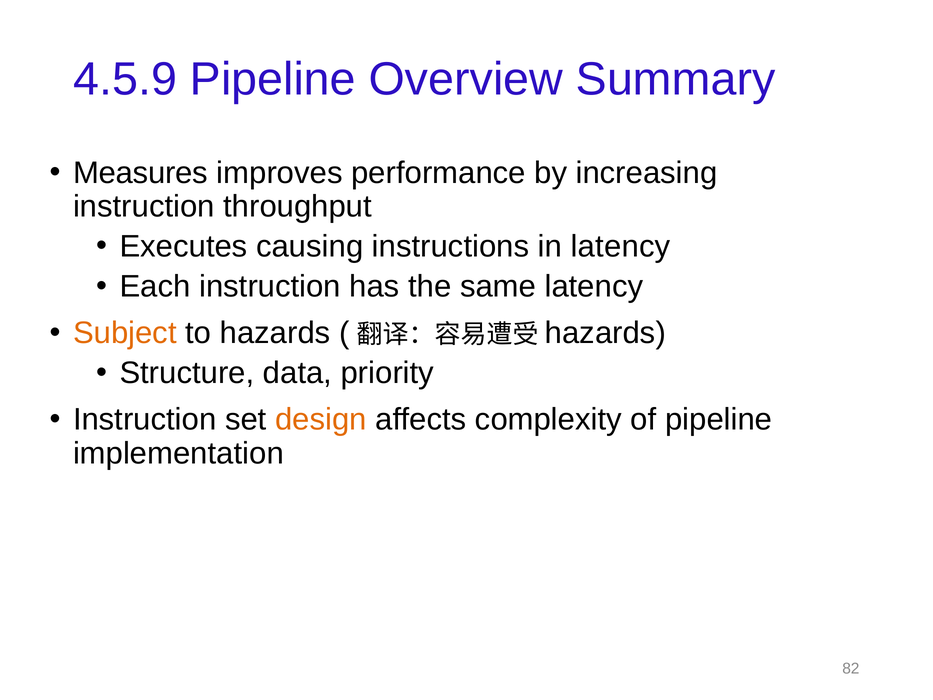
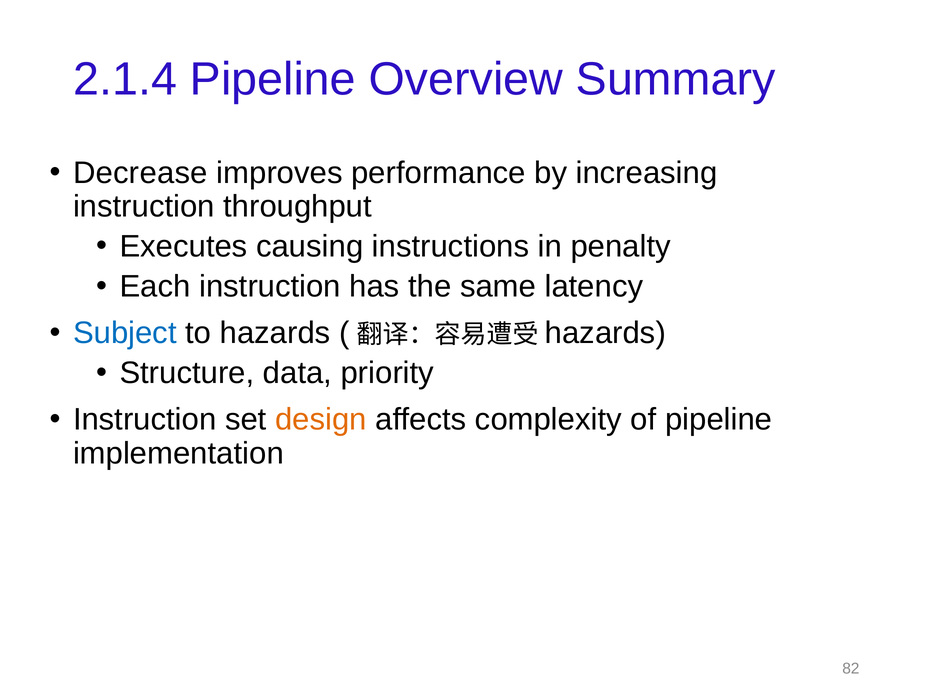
4.5.9: 4.5.9 -> 2.1.4 (125, 79)
Measures: Measures -> Decrease (140, 173)
in latency: latency -> penalty (621, 246)
Subject colour: orange -> blue (125, 333)
